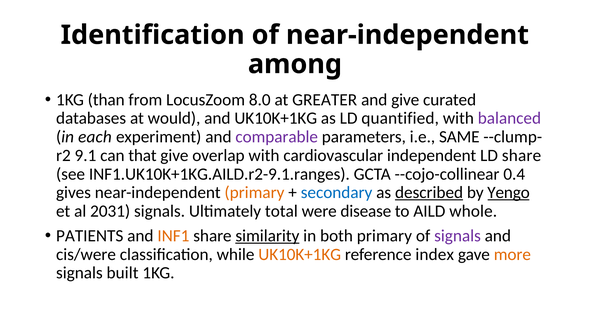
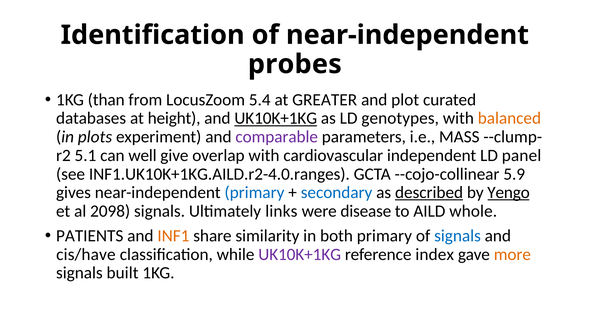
among: among -> probes (295, 64)
8.0: 8.0 -> 5.4 (260, 100)
and give: give -> plot (405, 100)
would: would -> height (174, 118)
UK10K+1KG underline: none -> present (276, 118)
quantified: quantified -> genotypes (400, 118)
balanced colour: purple -> orange (509, 118)
each: each -> plots (95, 137)
SAME: SAME -> MASS (459, 137)
9.1: 9.1 -> 5.1 (85, 155)
that: that -> well (143, 155)
LD share: share -> panel (522, 155)
INF1.UK10K+1KG.AILD.r2-9.1.ranges: INF1.UK10K+1KG.AILD.r2-9.1.ranges -> INF1.UK10K+1KG.AILD.r2-4.0.ranges (219, 174)
0.4: 0.4 -> 5.9 (514, 174)
primary colour: orange -> blue (254, 192)
2031: 2031 -> 2098 (110, 211)
total: total -> links (281, 211)
similarity underline: present -> none (267, 236)
signals colour: purple -> blue (458, 236)
cis/were: cis/were -> cis/have (86, 254)
UK10K+1KG colour: orange -> purple (300, 254)
